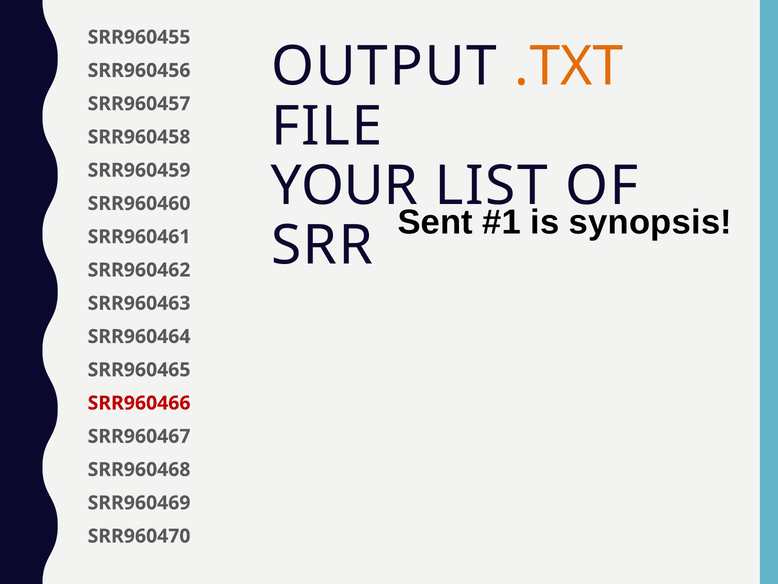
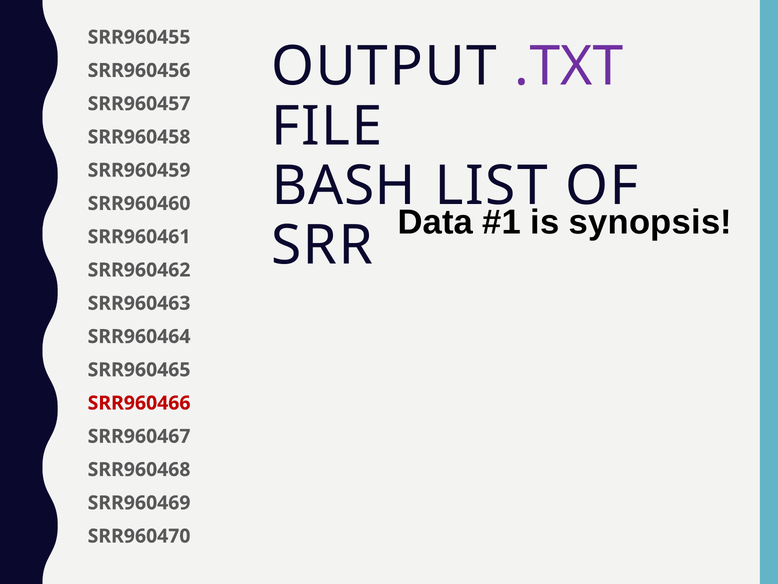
.TXT colour: orange -> purple (569, 67)
YOUR: YOUR -> BASH (344, 186)
Sent: Sent -> Data (435, 222)
